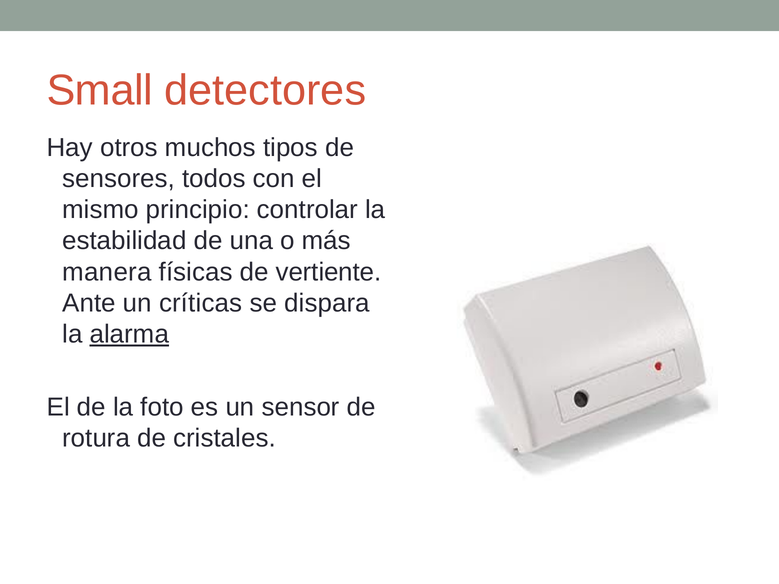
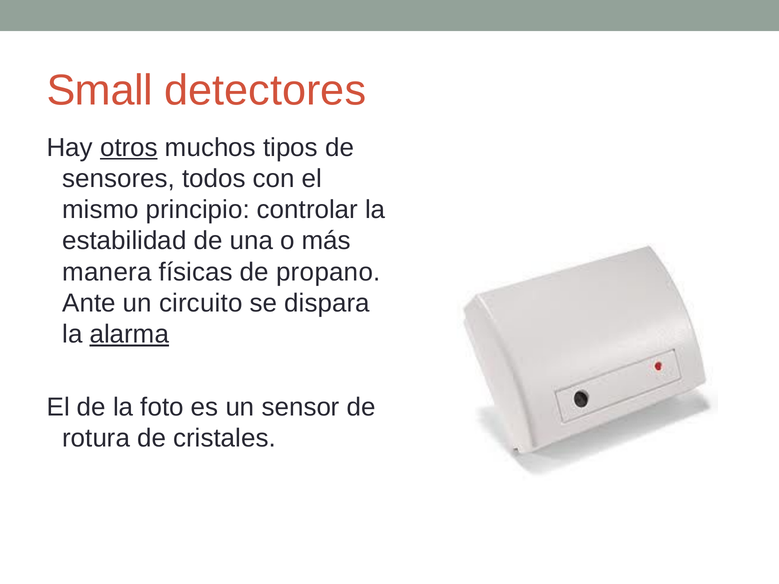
otros underline: none -> present (129, 148)
vertiente: vertiente -> propano (328, 272)
críticas: críticas -> circuito (201, 303)
